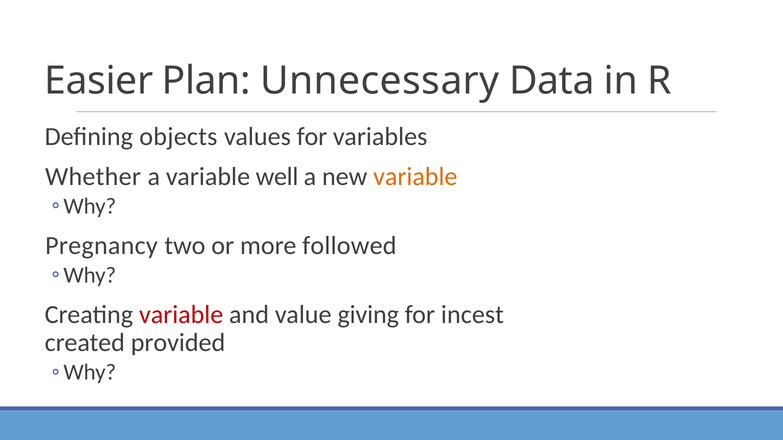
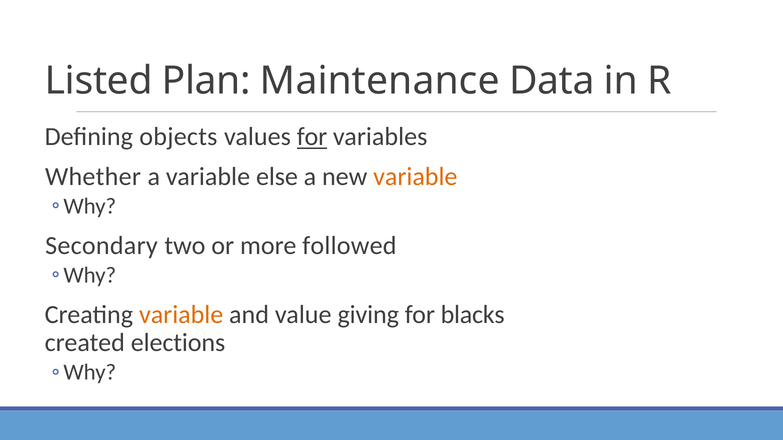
Easier: Easier -> Listed (99, 81)
Unnecessary: Unnecessary -> Maintenance (380, 81)
for underline: none -> present (312, 137)
well: well -> else (277, 177)
Pregnancy: Pregnancy -> Secondary (101, 246)
variable colour: red -> orange (181, 315)
incest: incest -> blacks (473, 315)
provided: provided -> elections (178, 343)
